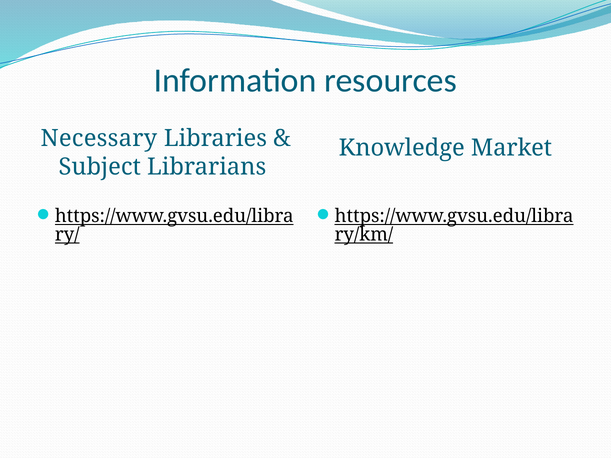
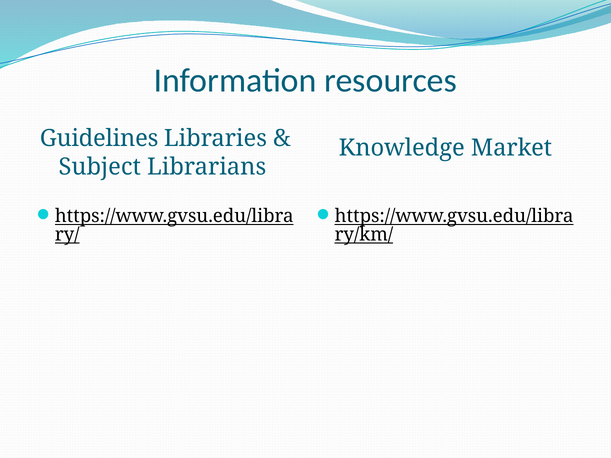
Necessary: Necessary -> Guidelines (99, 138)
